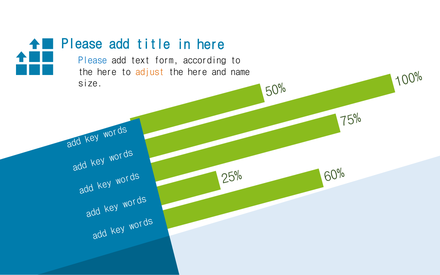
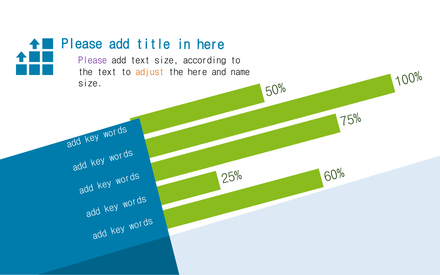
Please colour: blue -> purple (93, 60)
text form: form -> size (166, 60)
here: here -> text (107, 72)
